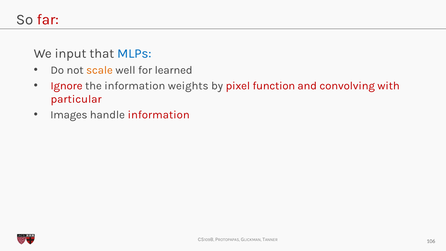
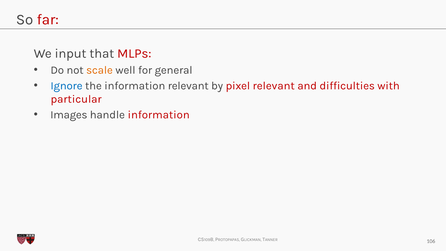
MLPs colour: blue -> red (134, 53)
learned: learned -> general (174, 70)
Ignore colour: red -> blue (66, 86)
information weights: weights -> relevant (188, 86)
pixel function: function -> relevant (274, 86)
convolving: convolving -> difficulties (347, 86)
